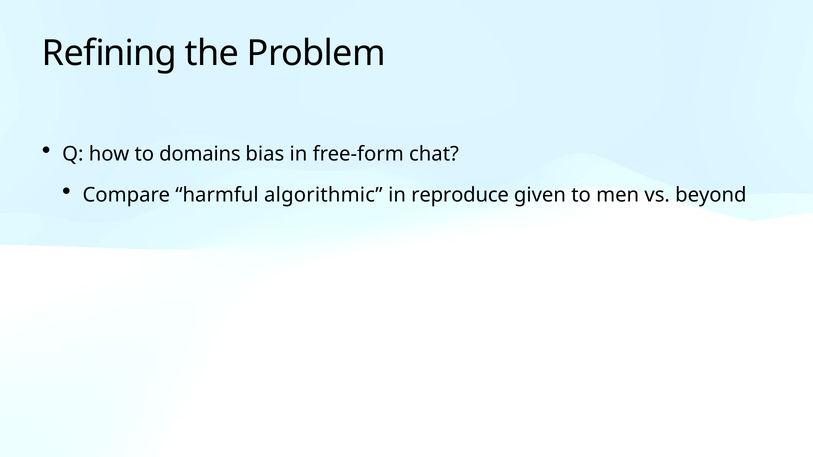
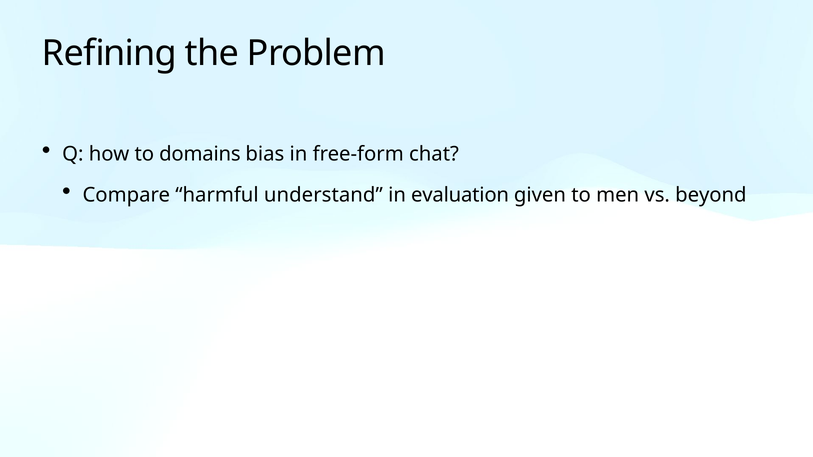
algorithmic: algorithmic -> understand (323, 195)
reproduce: reproduce -> evaluation (460, 195)
